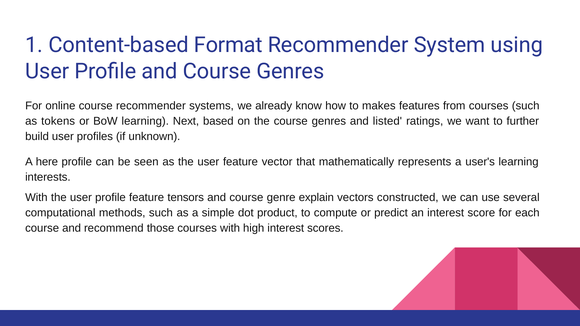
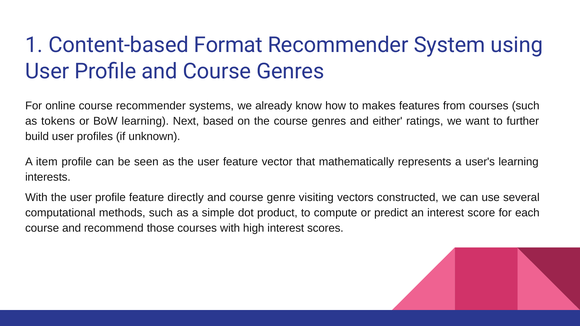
listed: listed -> either (387, 121)
here: here -> item (47, 162)
tensors: tensors -> directly (186, 198)
explain: explain -> visiting (316, 198)
